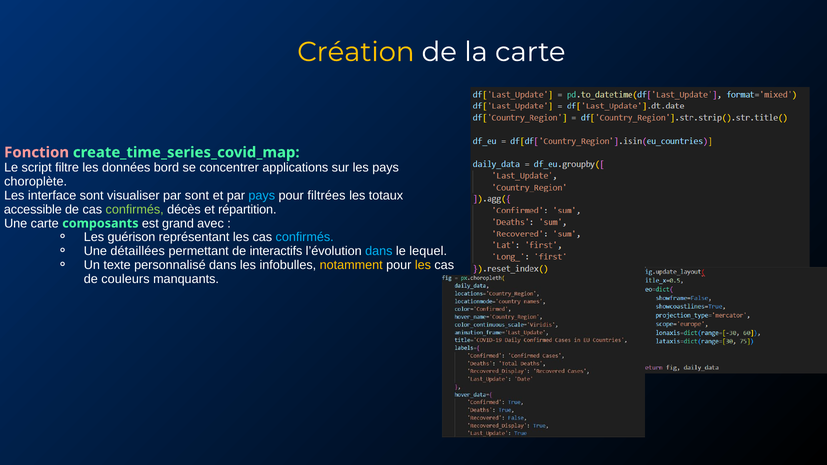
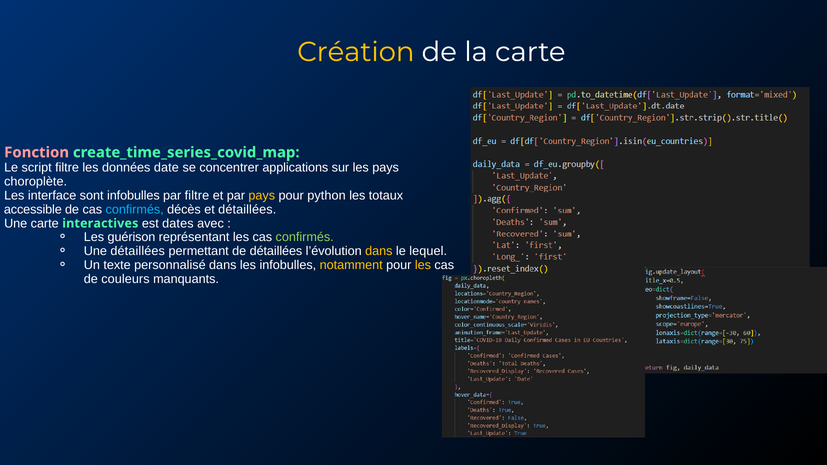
bord: bord -> date (166, 168)
sont visualiser: visualiser -> infobulles (133, 196)
par sont: sont -> filtre (197, 196)
pays colour: light blue -> yellow (262, 196)
filtrées: filtrées -> python (326, 196)
confirmés colour: light green -> light blue (135, 209)
et répartition: répartition -> détaillées (247, 209)
composants: composants -> interactives (100, 223)
grand: grand -> dates (178, 223)
confirmés colour: light blue -> light green (305, 237)
de interactifs: interactifs -> détaillées (276, 251)
dans colour: light blue -> yellow (379, 251)
